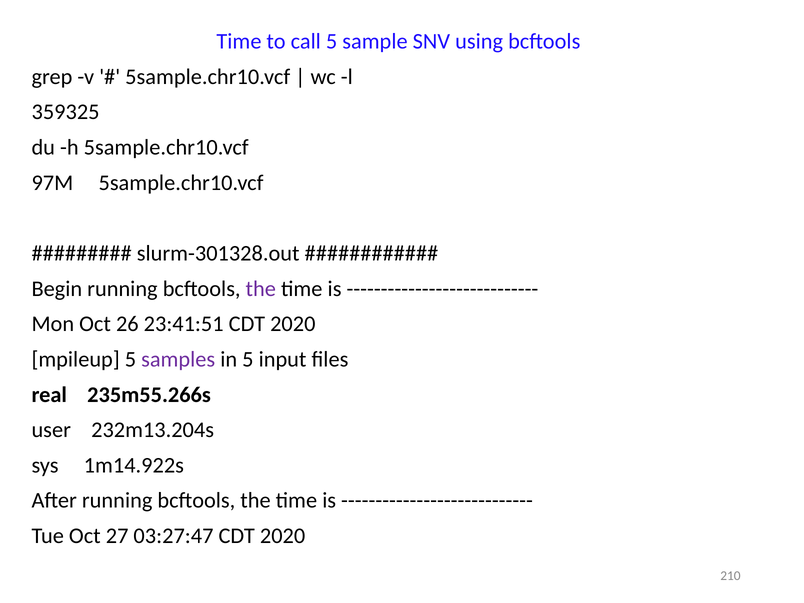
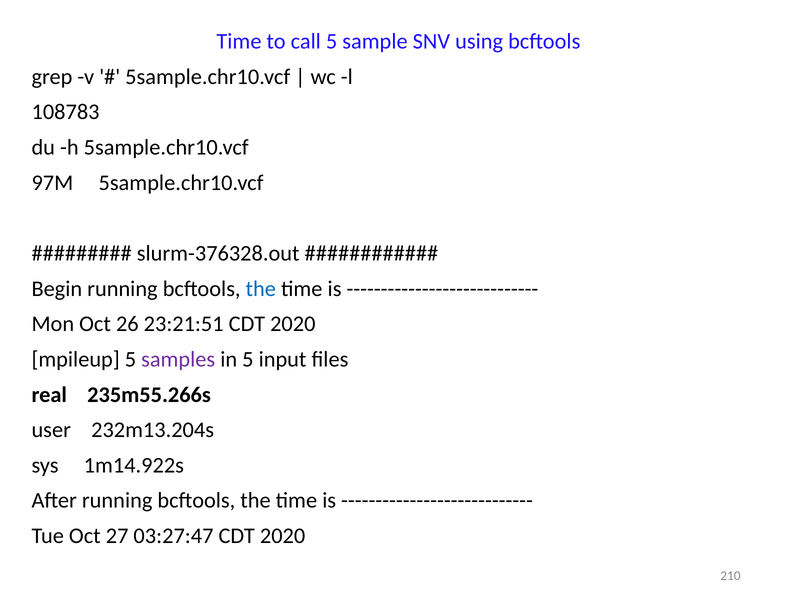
359325: 359325 -> 108783 (66, 112)
slurm-301328.out: slurm-301328.out -> slurm-376328.out (218, 253)
the colour: purple -> blue (261, 289)
23:41:51: 23:41:51 -> 23:21:51 (184, 324)
